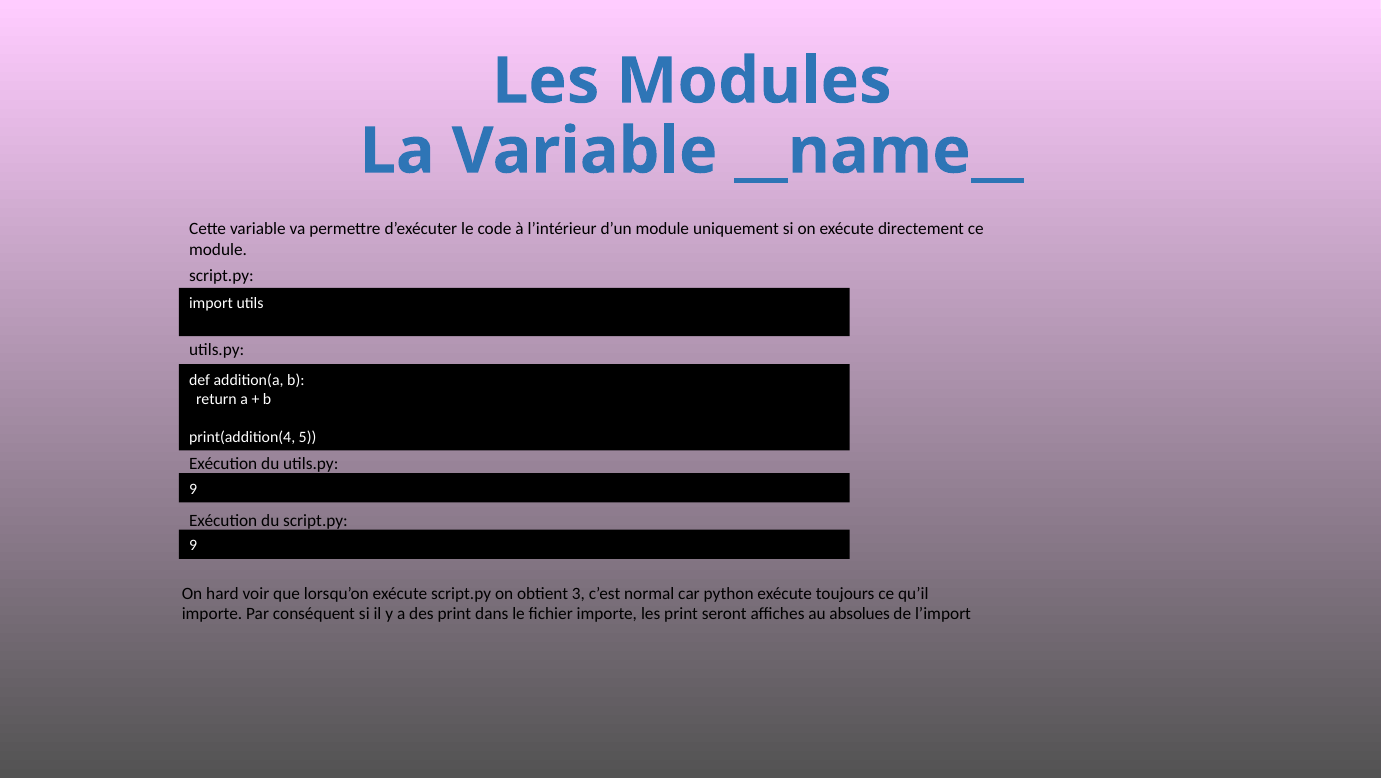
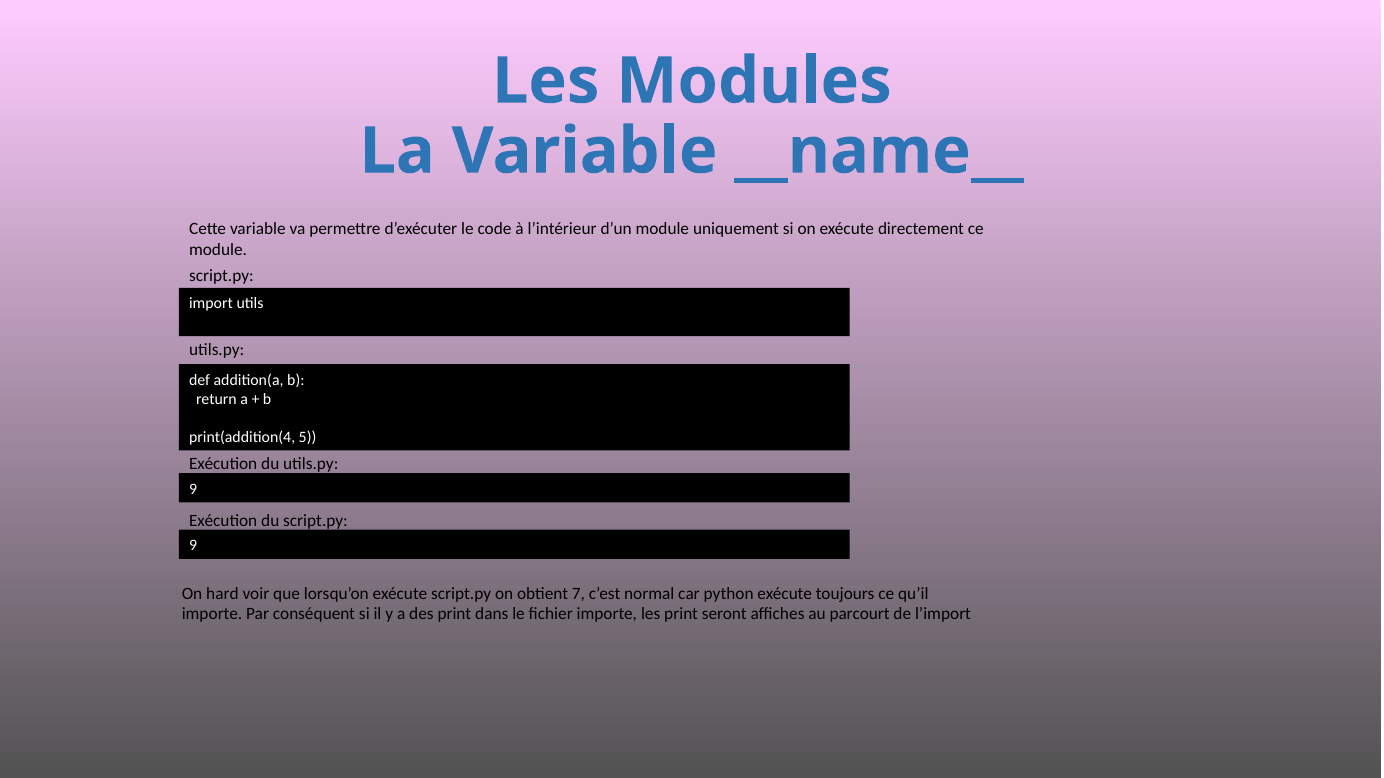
3: 3 -> 7 (578, 594)
absolues: absolues -> parcourt (860, 615)
